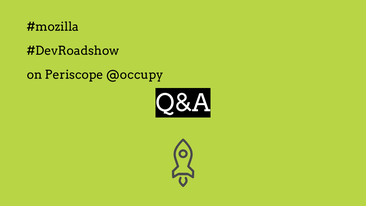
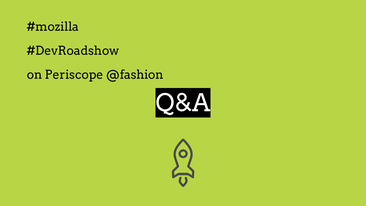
@occupy: @occupy -> @fashion (135, 75)
